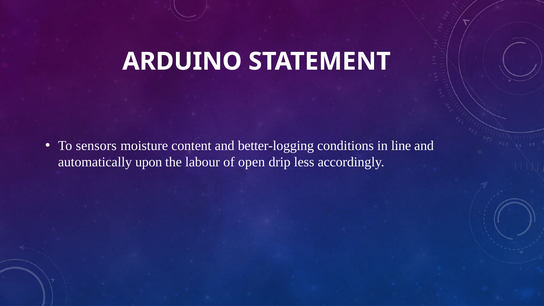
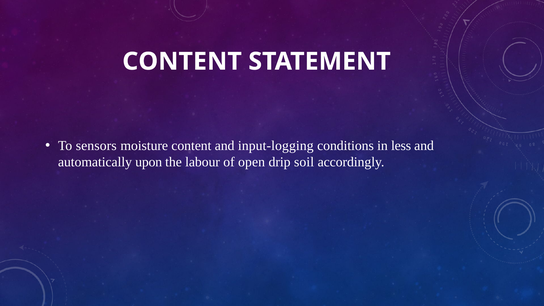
ARDUINO: ARDUINO -> CONTENT (182, 61)
better-logging: better-logging -> input-logging (276, 146)
line: line -> less (401, 146)
less: less -> soil (304, 162)
